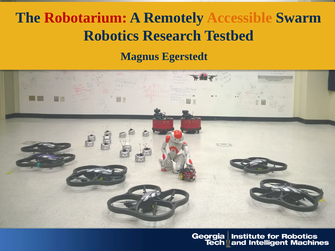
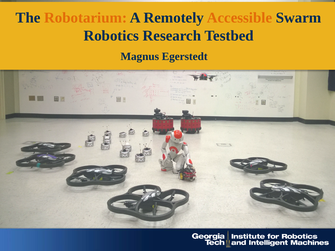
Robotarium colour: red -> orange (86, 18)
